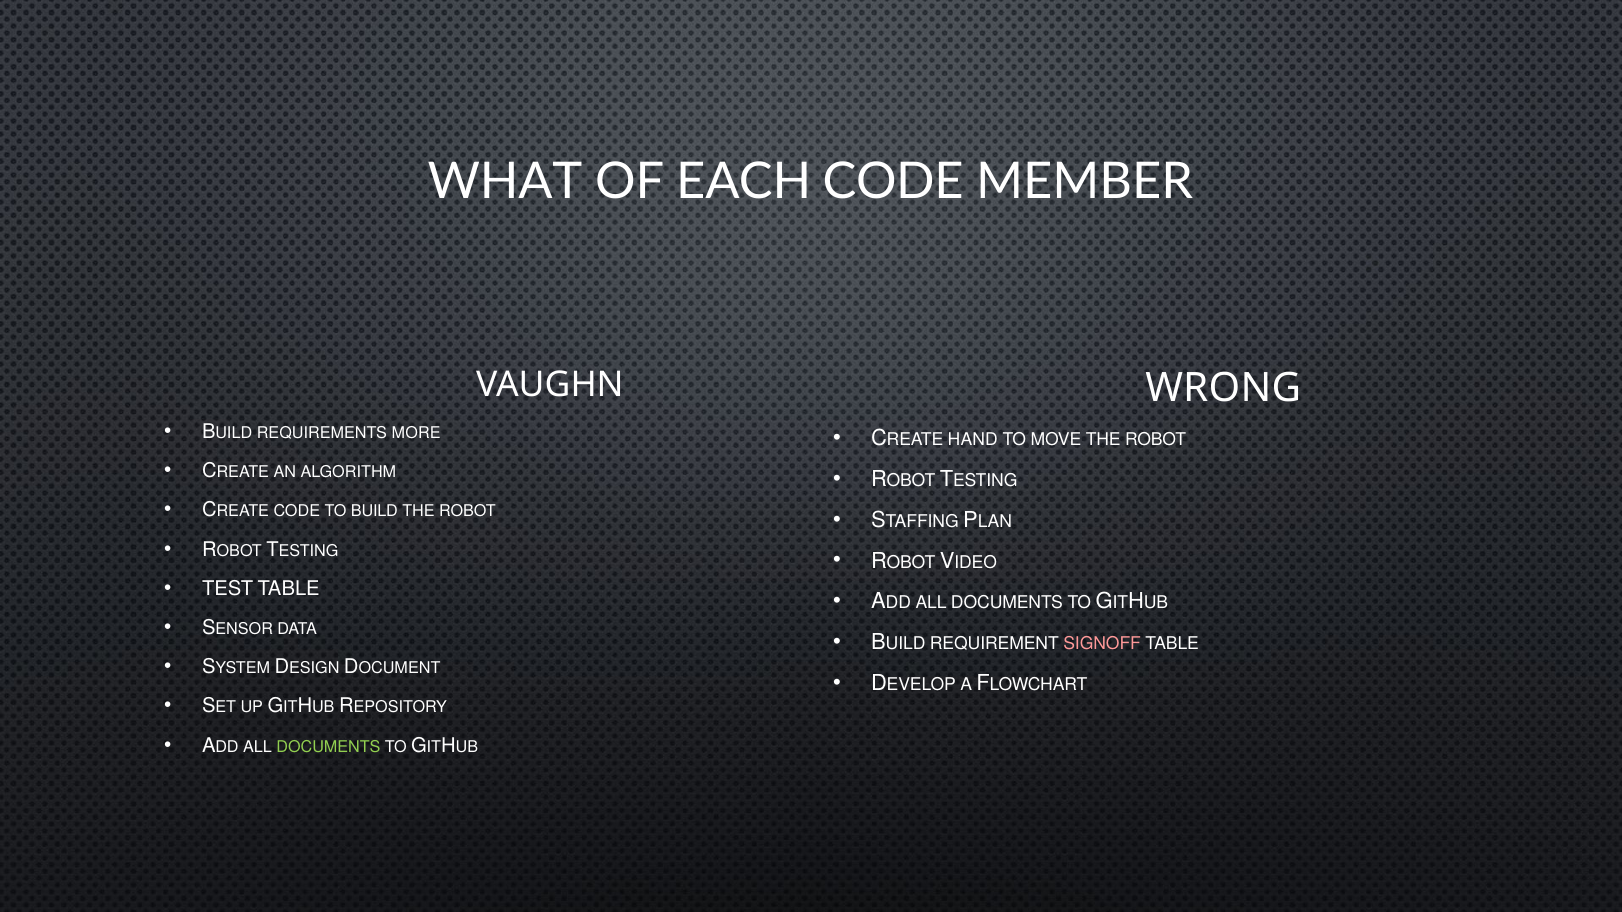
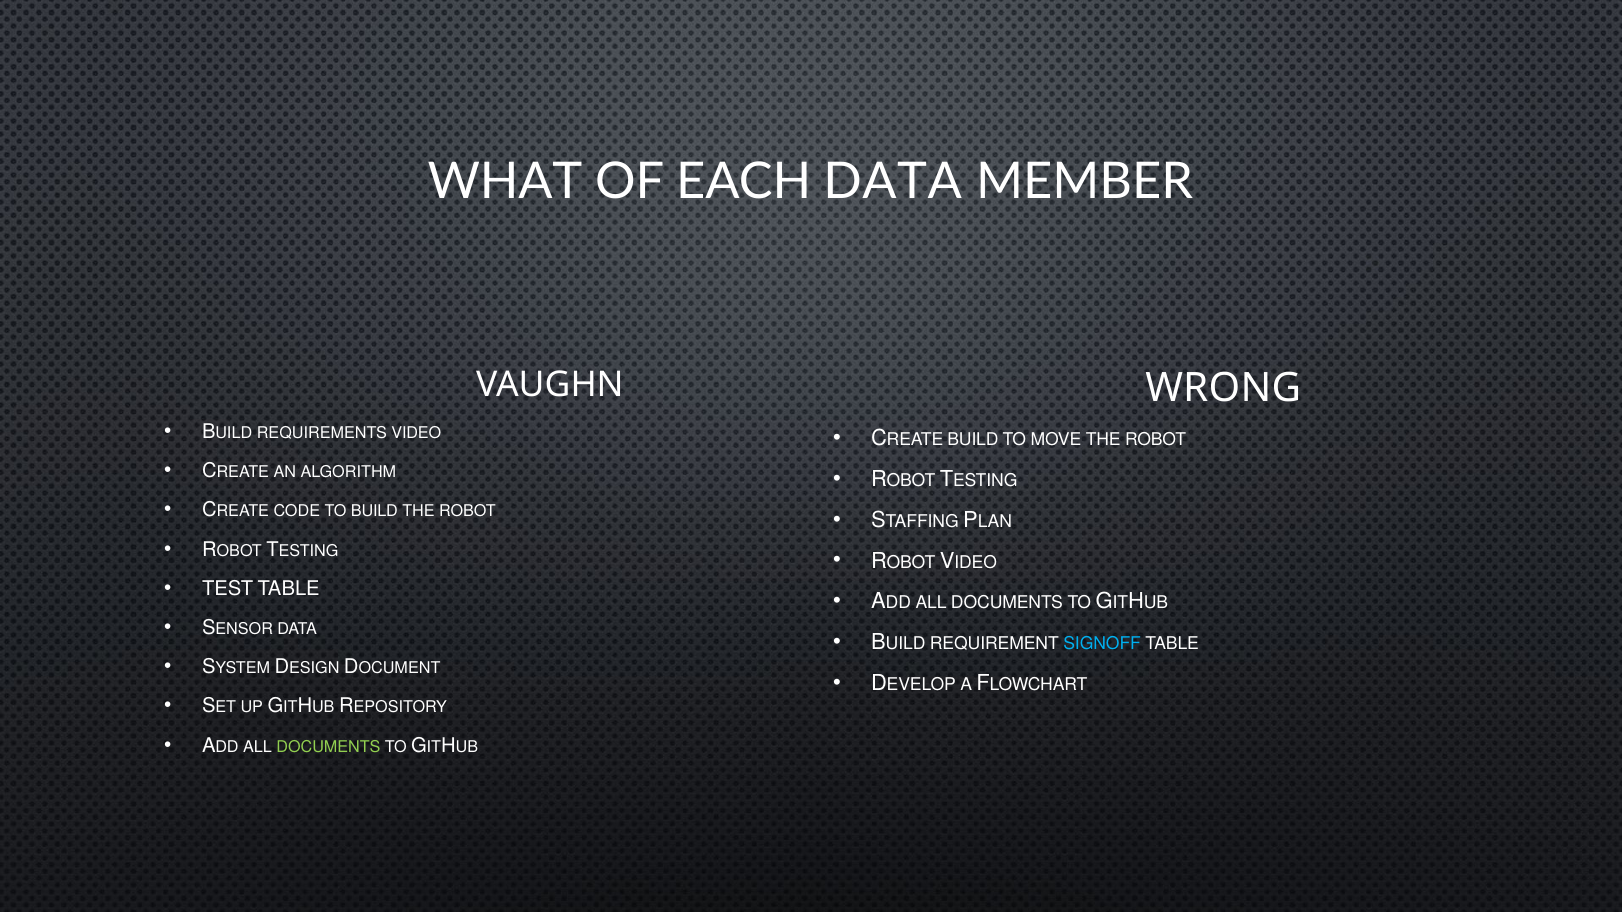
EACH CODE: CODE -> DATA (893, 182)
REQUIREMENTS MORE: MORE -> VIDEO (416, 433)
CREATE HAND: HAND -> BUILD (973, 440)
SIGNOFF colour: pink -> light blue (1102, 644)
